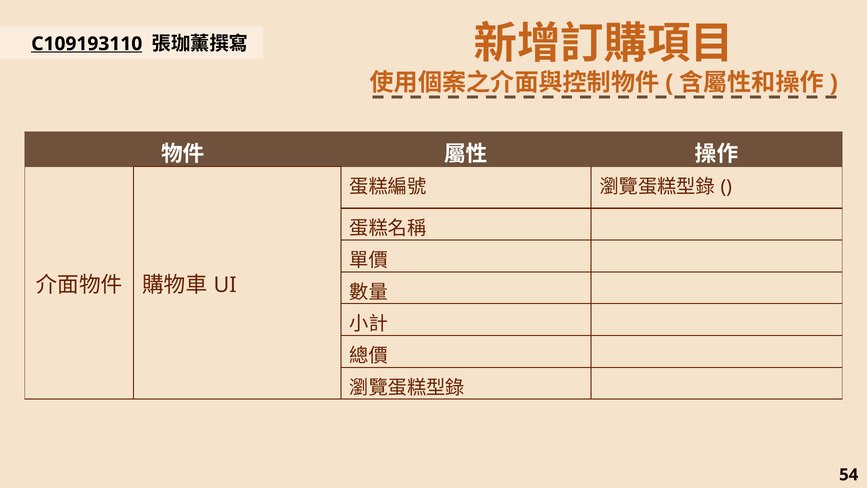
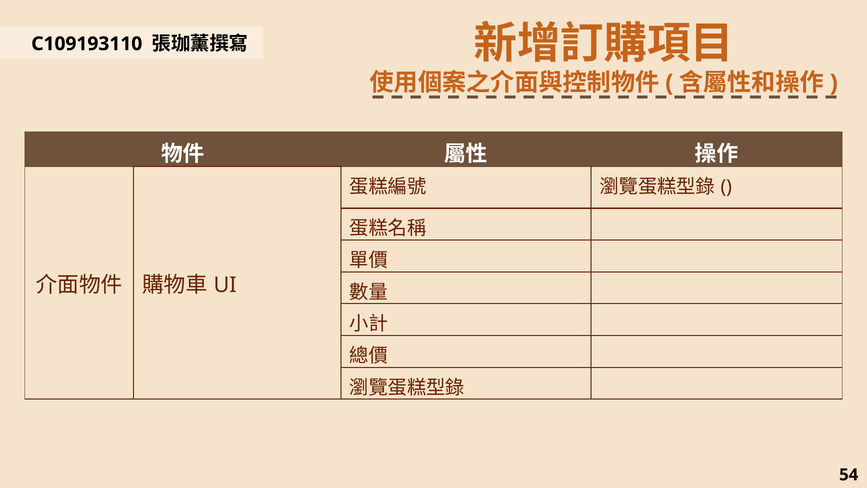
C109193110 underline: present -> none (87, 44)
